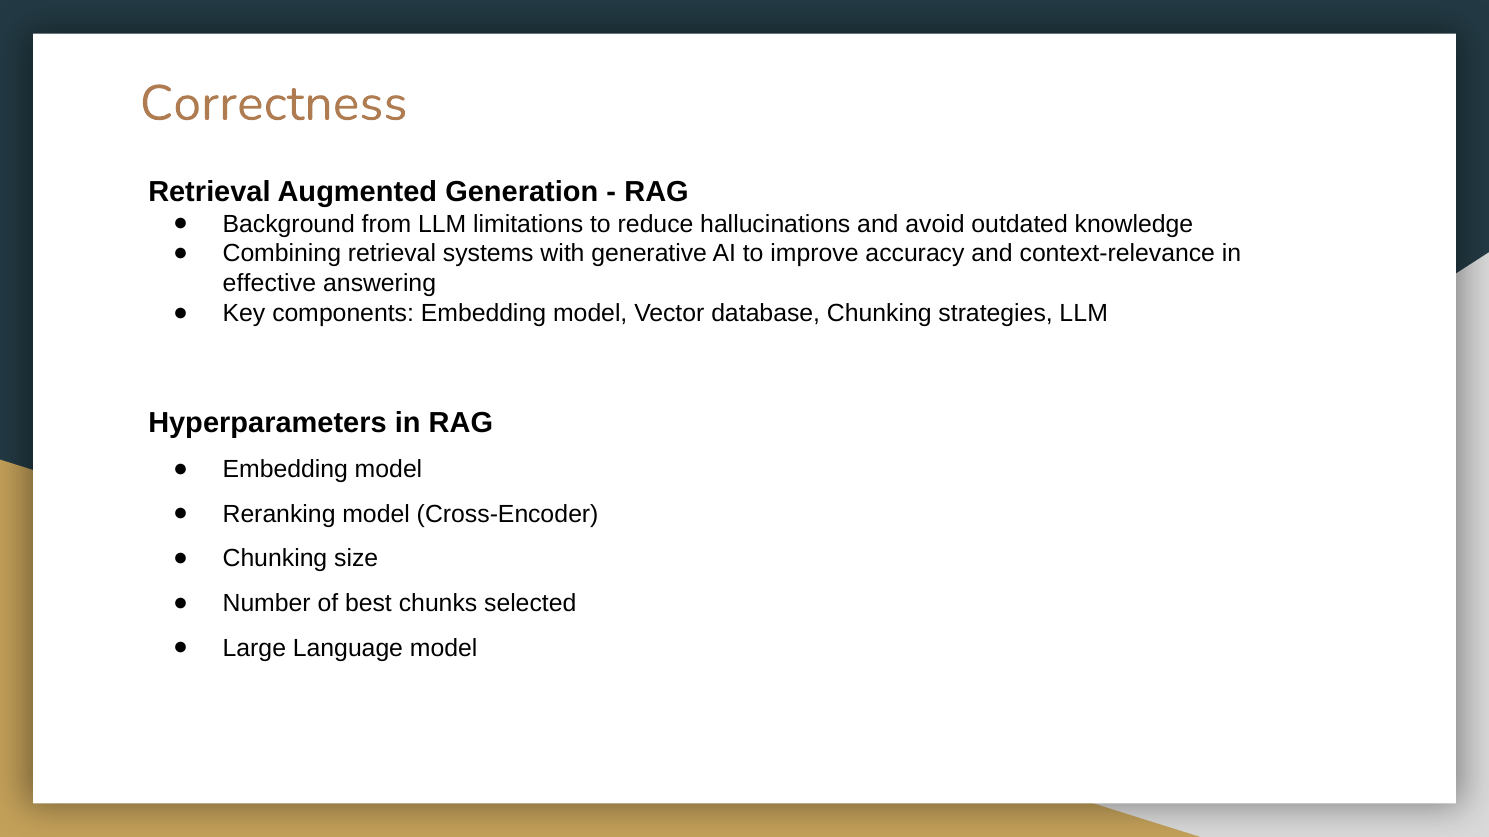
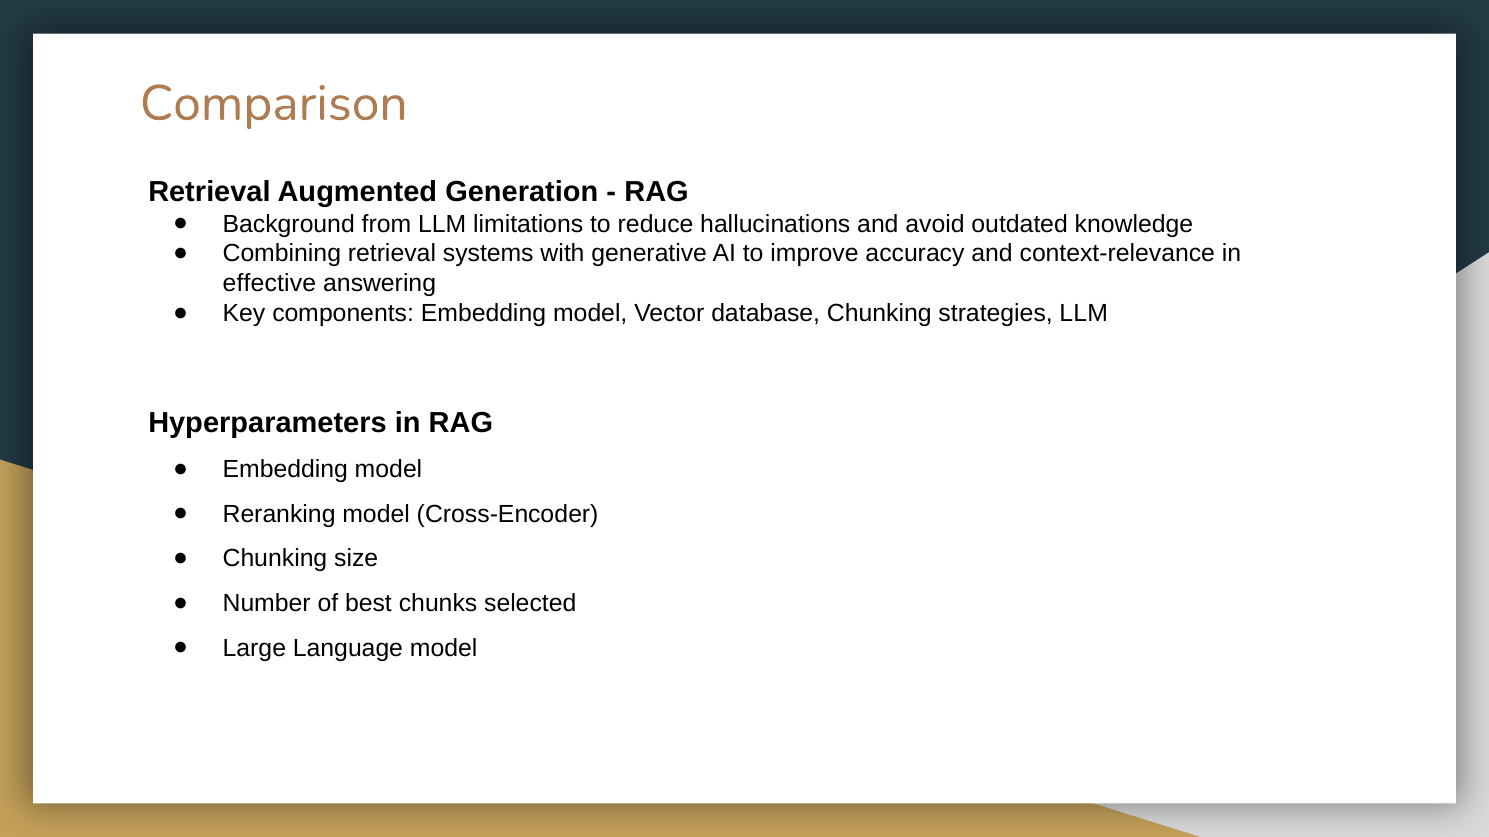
Correctness: Correctness -> Comparison (274, 103)
